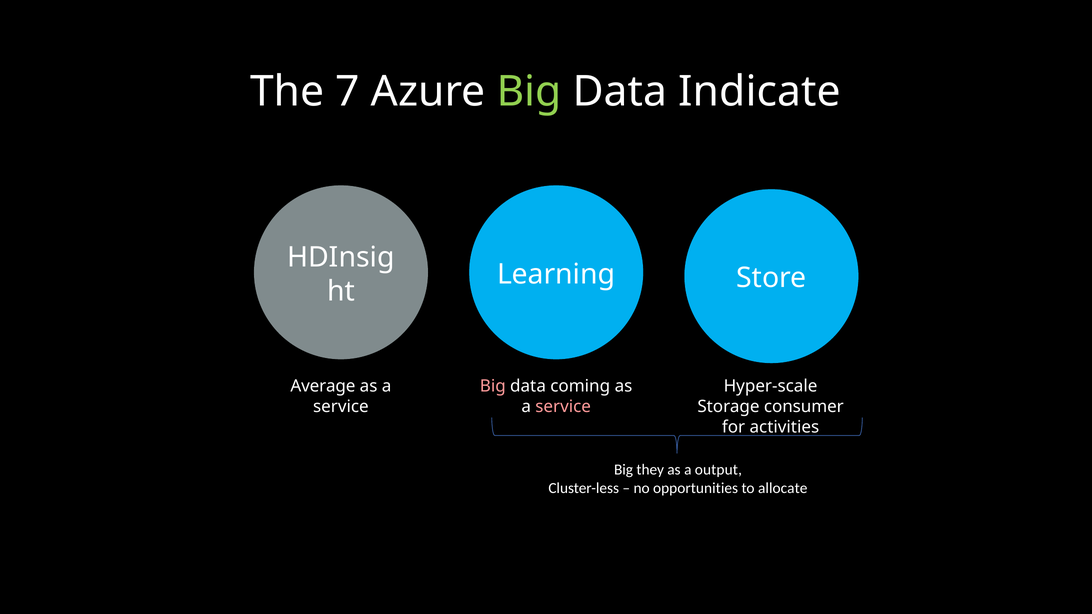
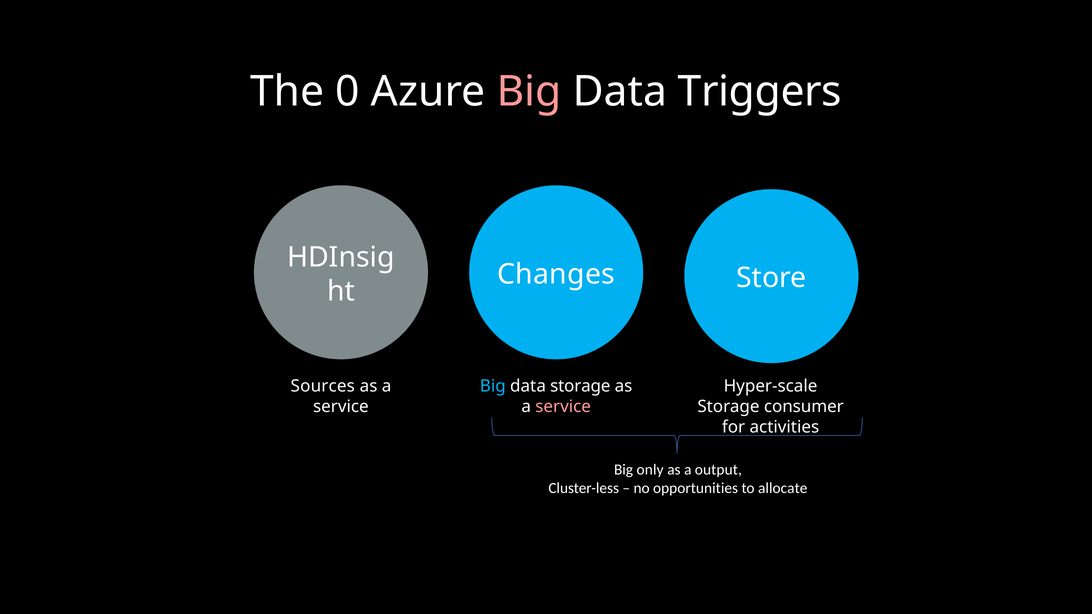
7: 7 -> 0 (348, 92)
Big colour: light green -> pink (529, 92)
Indicate: Indicate -> Triggers (760, 92)
Learning: Learning -> Changes (556, 274)
Average: Average -> Sources (323, 387)
Big colour: pink -> light blue (493, 387)
data coming: coming -> storage (580, 387)
they: they -> only (650, 470)
